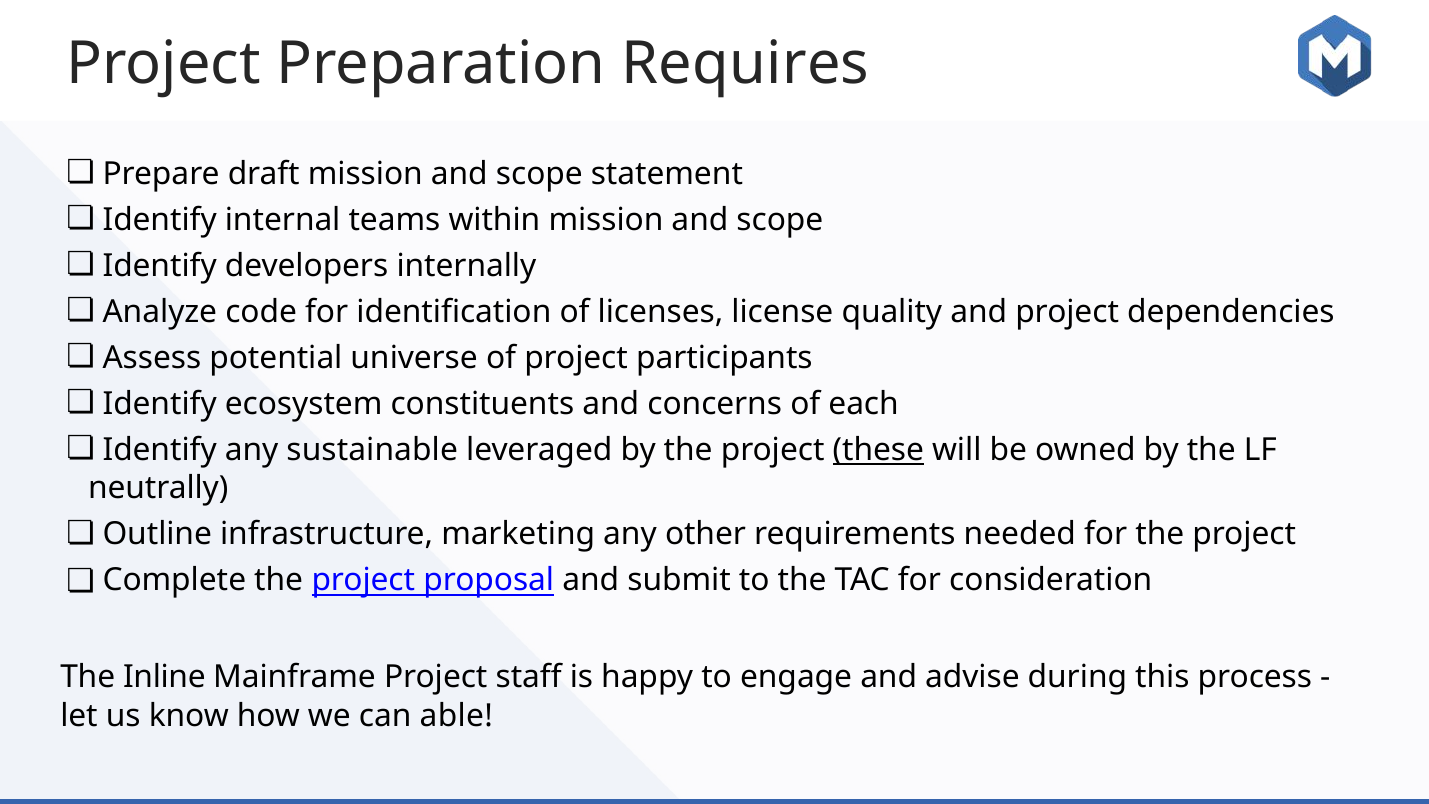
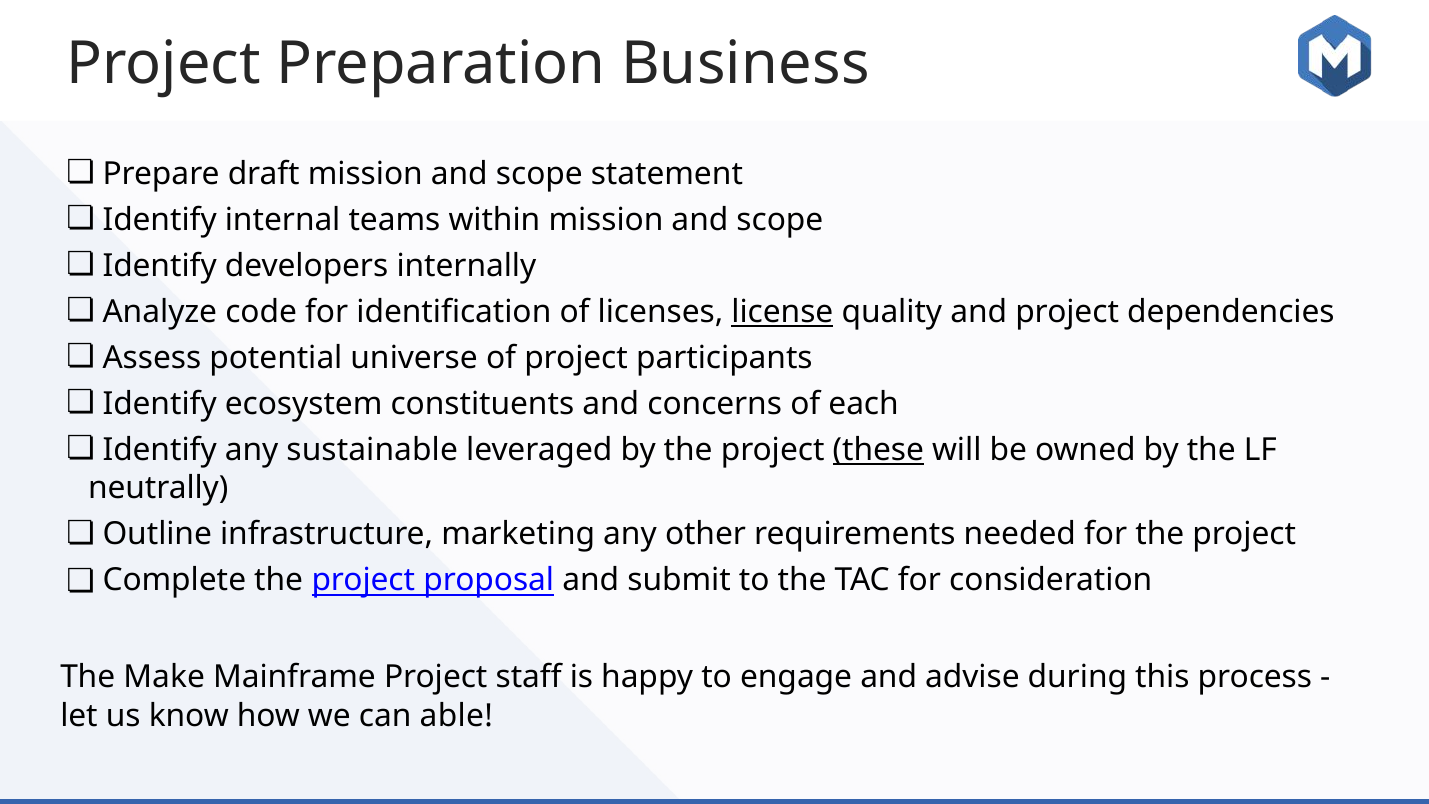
Requires: Requires -> Business (745, 64)
license underline: none -> present (782, 312)
Inline: Inline -> Make (164, 677)
